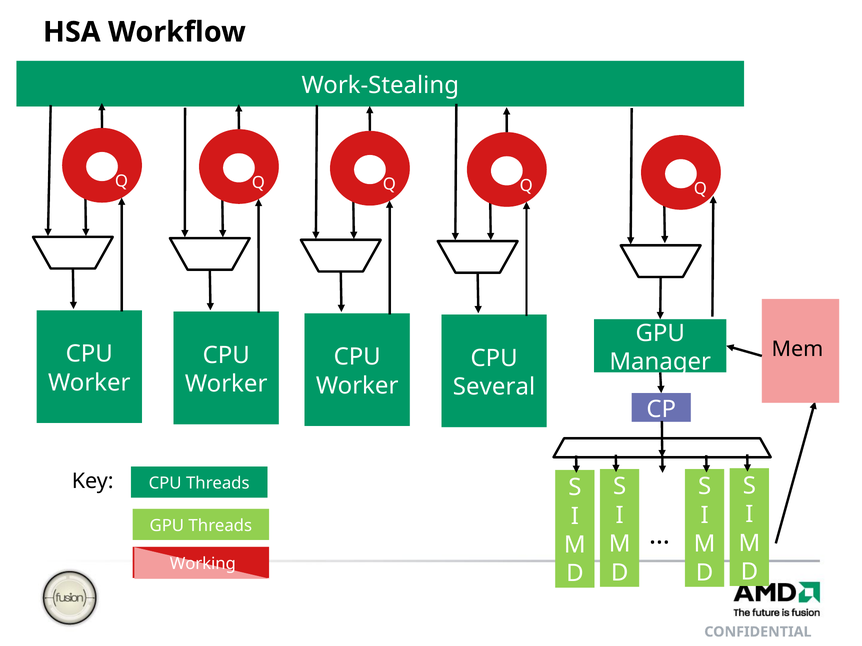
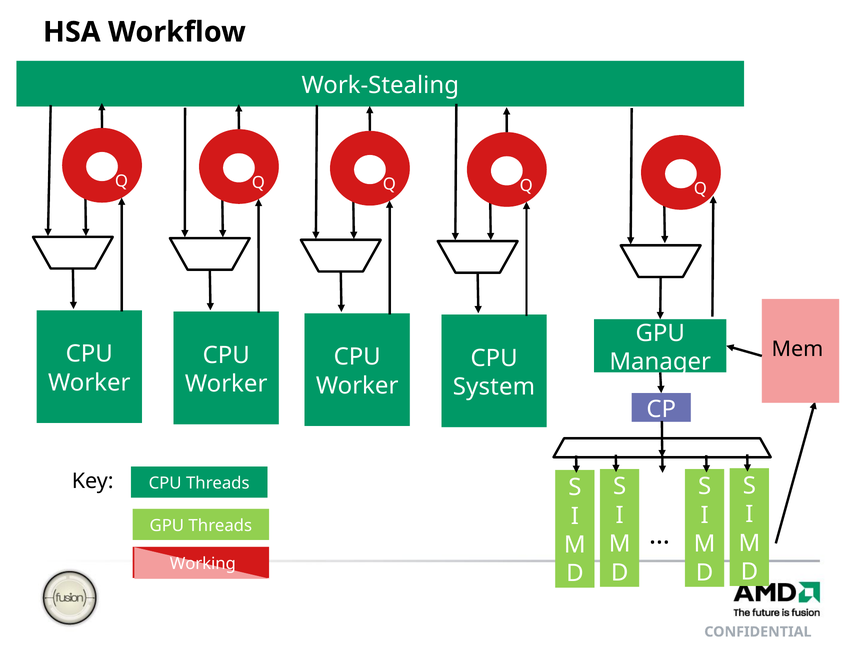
Several: Several -> System (494, 387)
